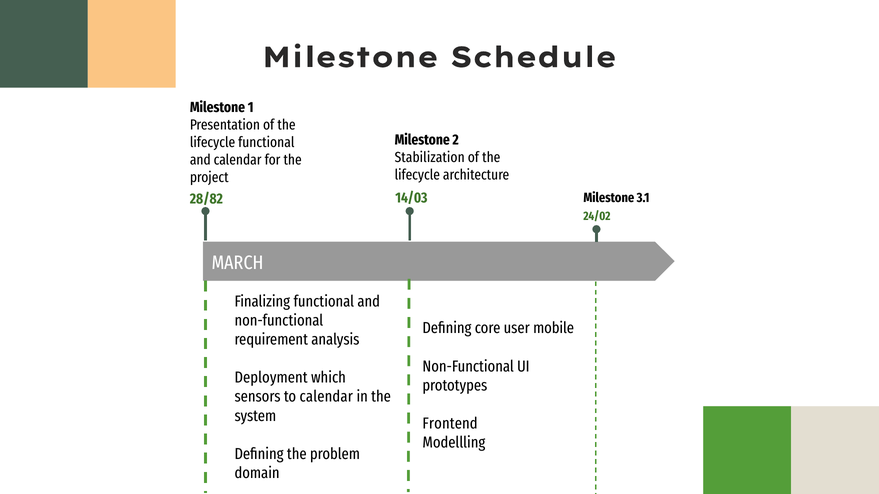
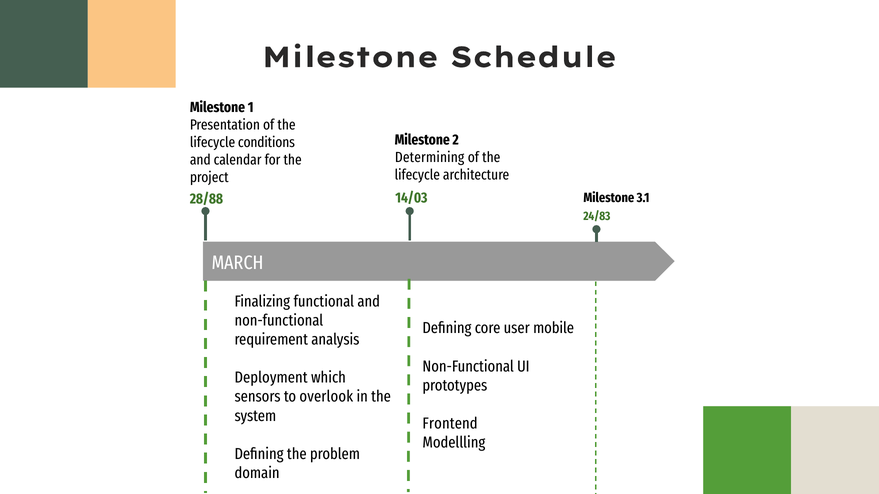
lifecycle functional: functional -> conditions (266, 142)
Stabilization: Stabilization -> Determining (430, 157)
28/82: 28/82 -> 28/88 (206, 199)
24/02: 24/02 -> 24/83 (597, 217)
to calendar: calendar -> overlook (326, 397)
